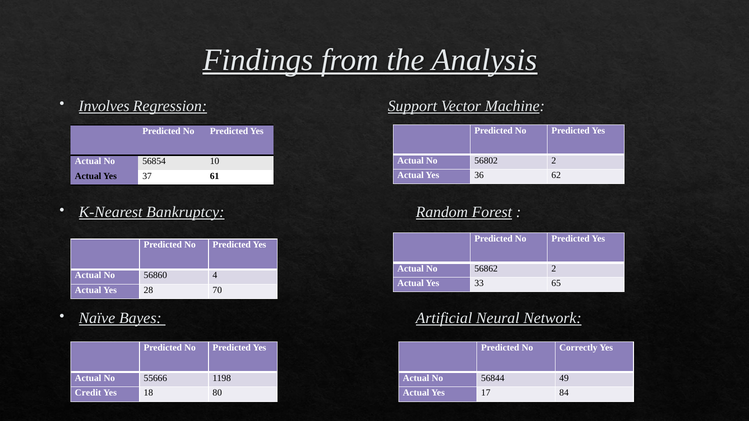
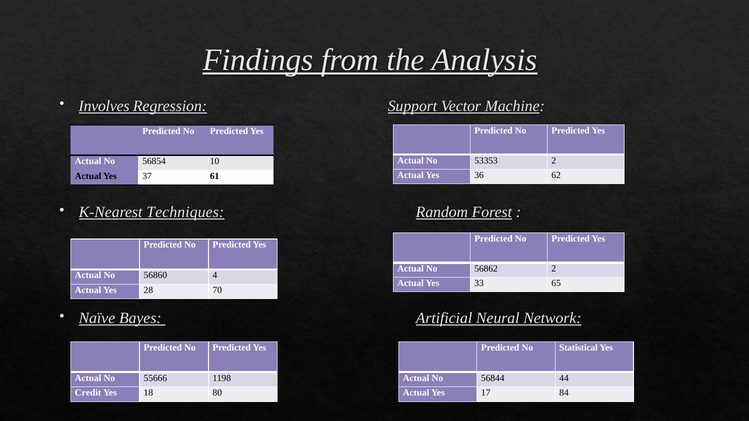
56802: 56802 -> 53353 (486, 161)
Bankruptcy: Bankruptcy -> Techniques (185, 212)
Correctly: Correctly -> Statistical (578, 348)
49: 49 -> 44 (564, 378)
